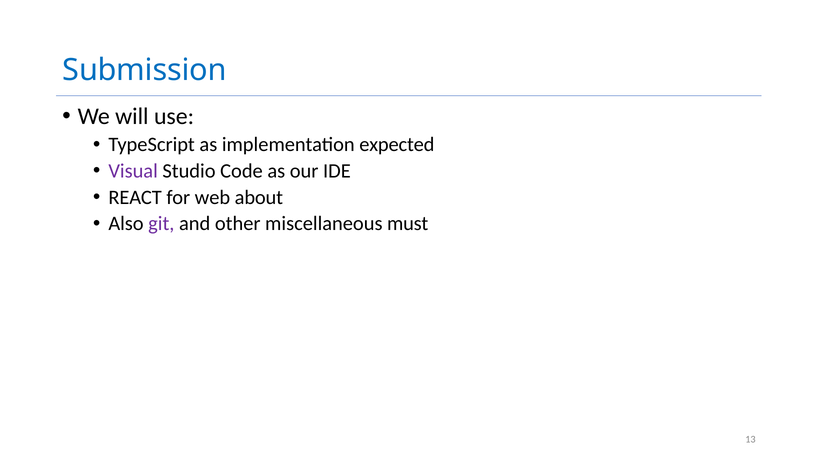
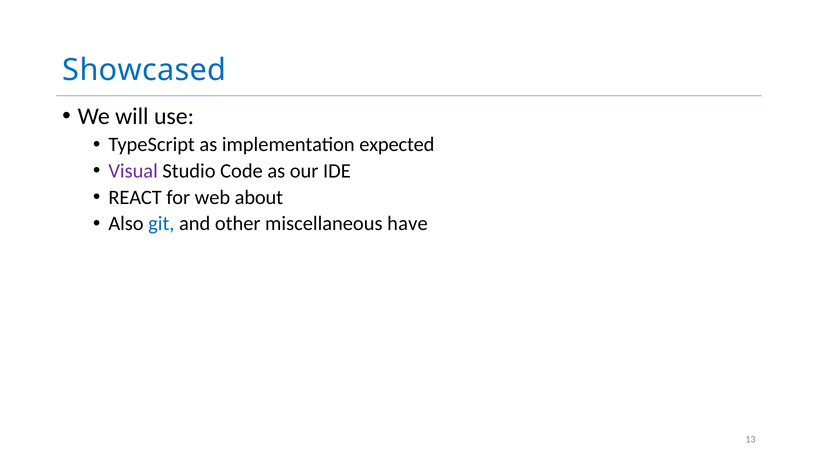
Submission: Submission -> Showcased (144, 70)
git colour: purple -> blue (161, 224)
must: must -> have (407, 224)
